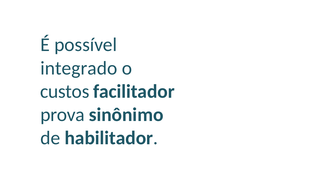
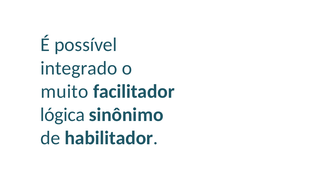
custos: custos -> muito (65, 91)
prova: prova -> lógica (63, 115)
